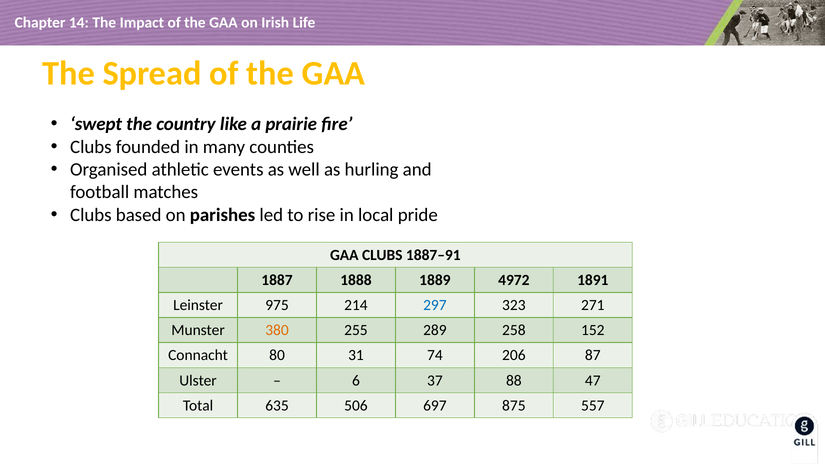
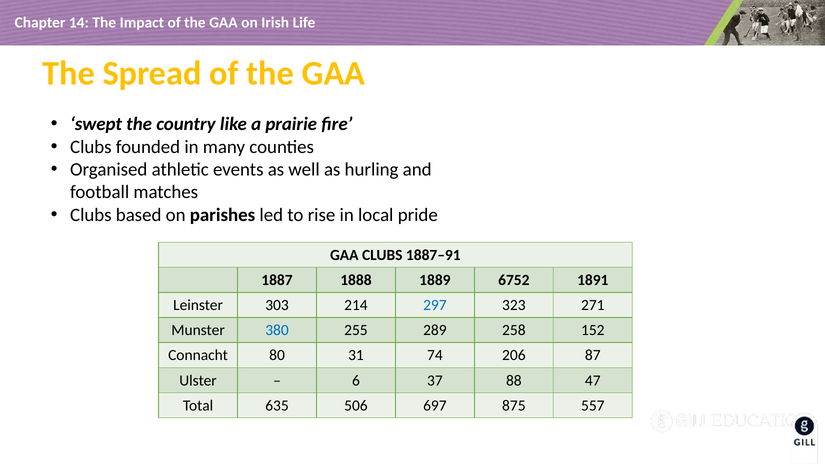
4972: 4972 -> 6752 (514, 280)
975: 975 -> 303 (277, 305)
380 colour: orange -> blue (277, 330)
